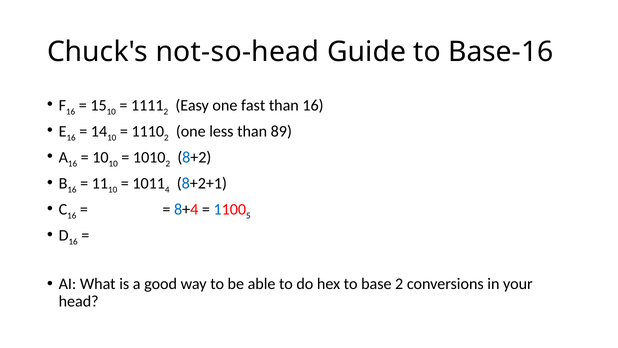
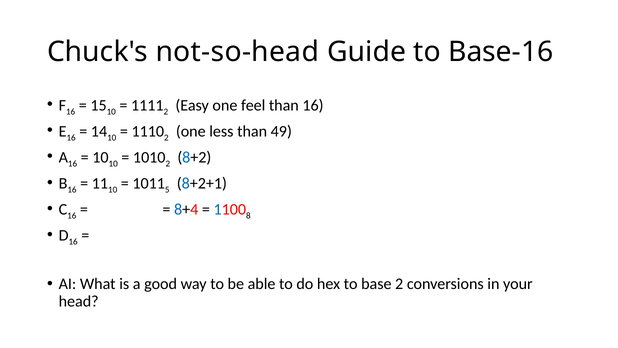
fast: fast -> feel (253, 105)
89: 89 -> 49 (281, 131)
4: 4 -> 5 (167, 190)
5: 5 -> 8 (248, 216)
